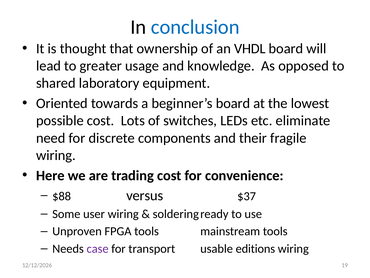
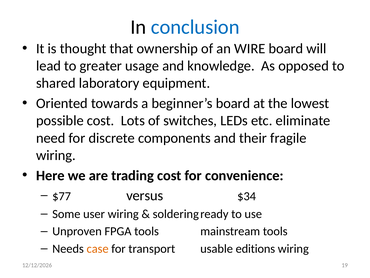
VHDL: VHDL -> WIRE (250, 48)
$88: $88 -> $77 (62, 196)
$37: $37 -> $34 (247, 196)
case colour: purple -> orange (98, 248)
